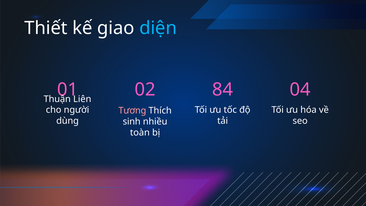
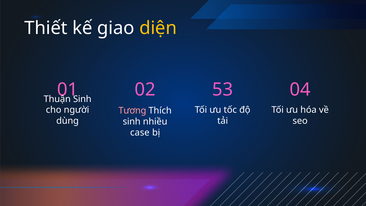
diện colour: light blue -> yellow (158, 28)
84: 84 -> 53 (223, 90)
Liên: Liên -> Sinh (82, 99)
toàn: toàn -> case (140, 132)
